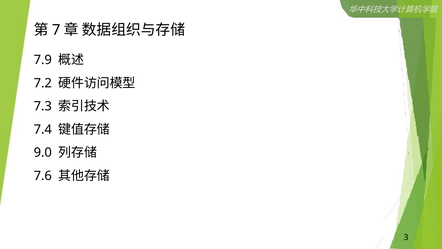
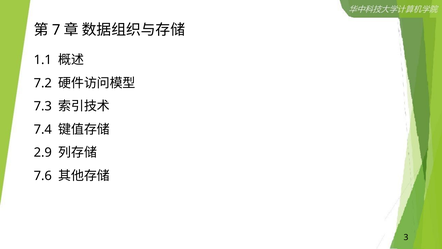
7.9: 7.9 -> 1.1 (43, 60)
9.0: 9.0 -> 2.9 (43, 152)
